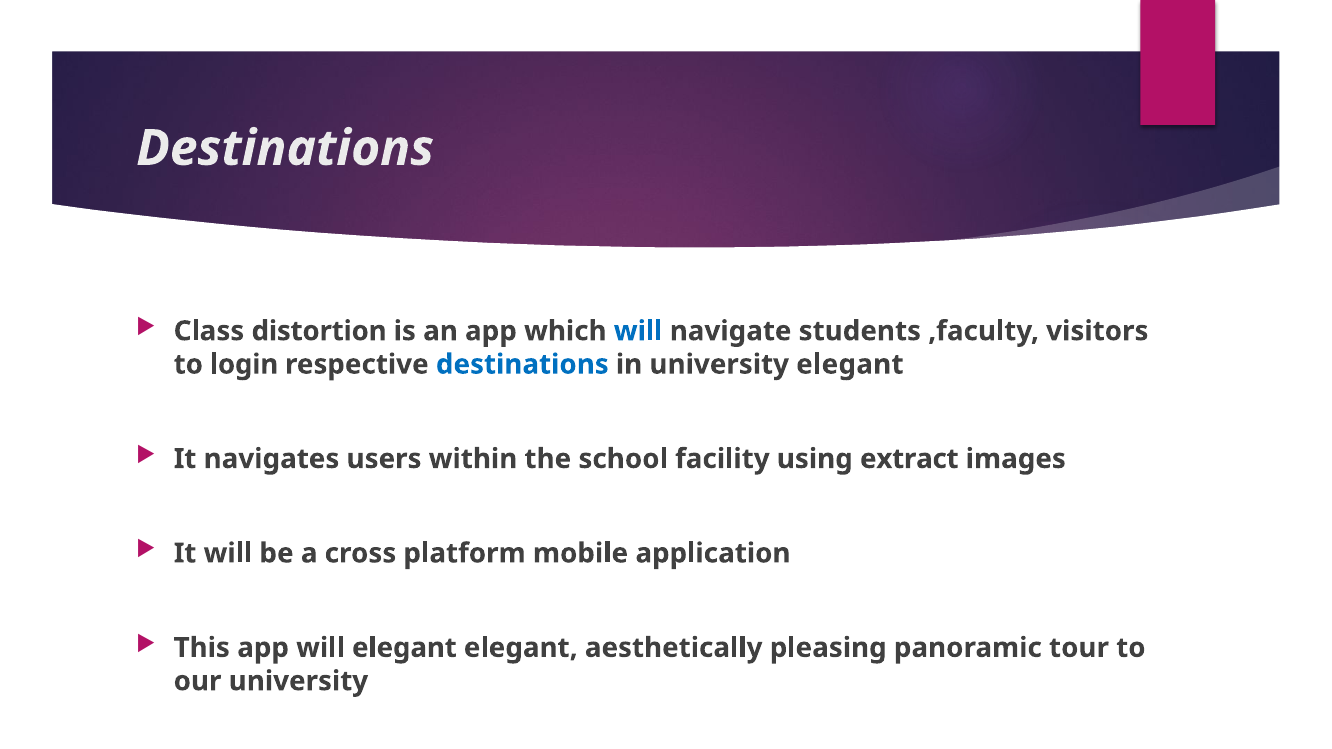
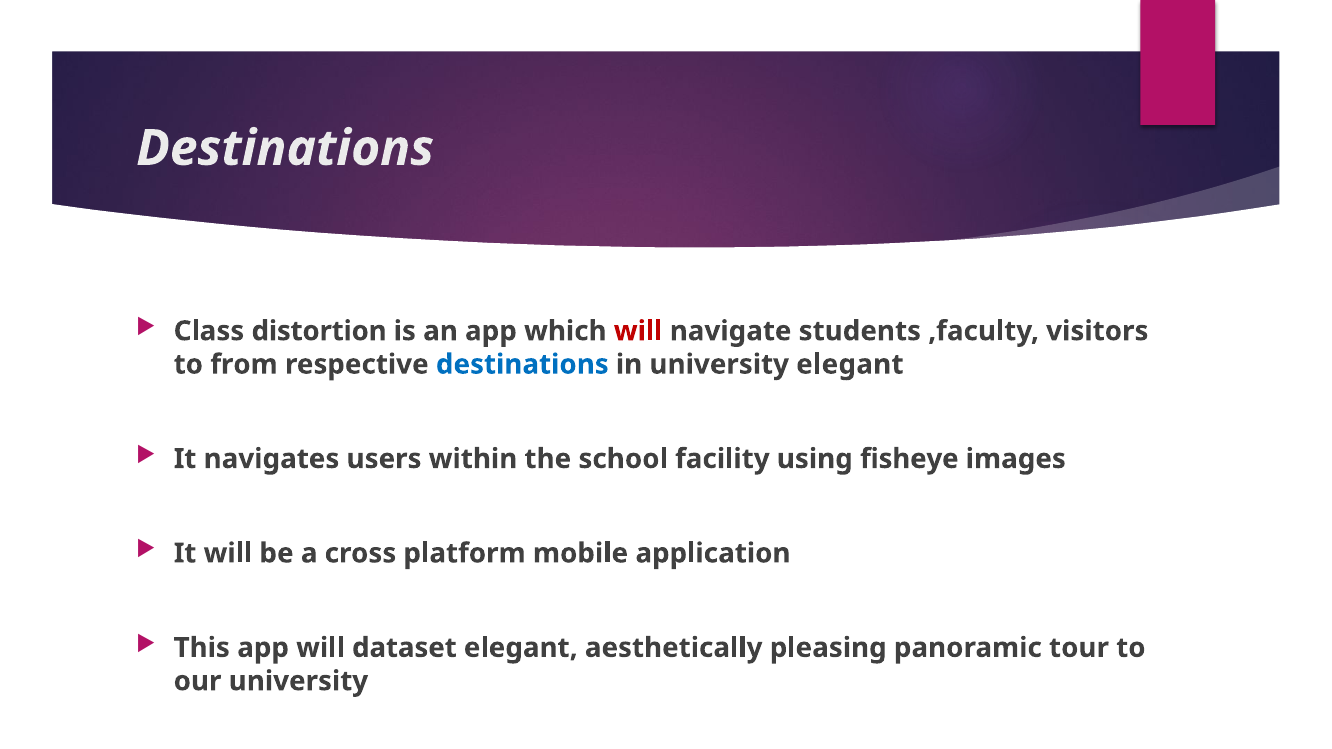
will colour: blue -> red (638, 331)
login: login -> from (244, 365)
extract: extract -> fisheye (909, 459)
will elegant: elegant -> dataset (404, 648)
